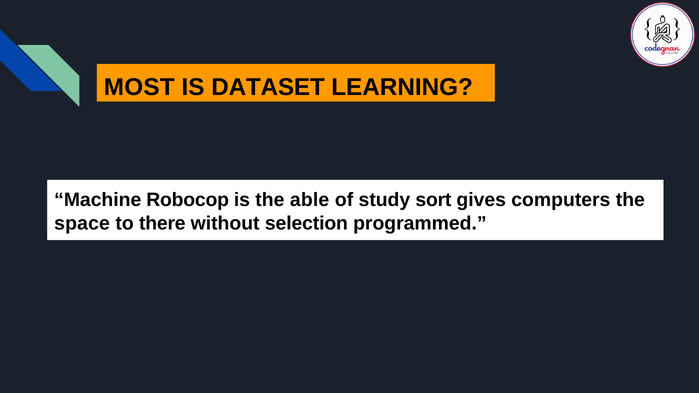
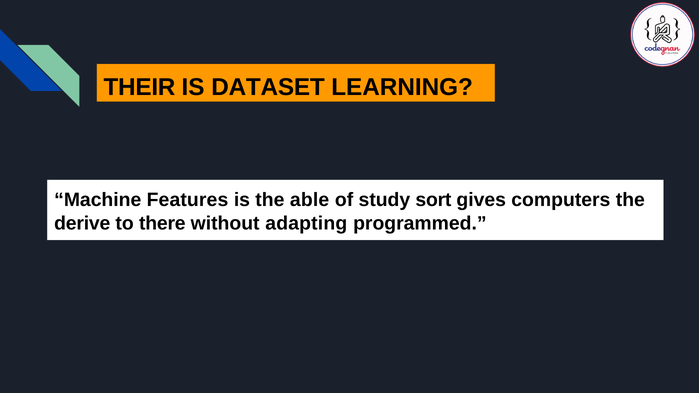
MOST: MOST -> THEIR (139, 87)
Robocop: Robocop -> Features (187, 200)
space: space -> derive (82, 223)
selection: selection -> adapting (306, 223)
